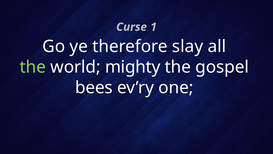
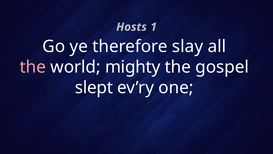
Curse: Curse -> Hosts (131, 27)
the colour: light green -> pink (33, 67)
bees: bees -> slept (94, 87)
